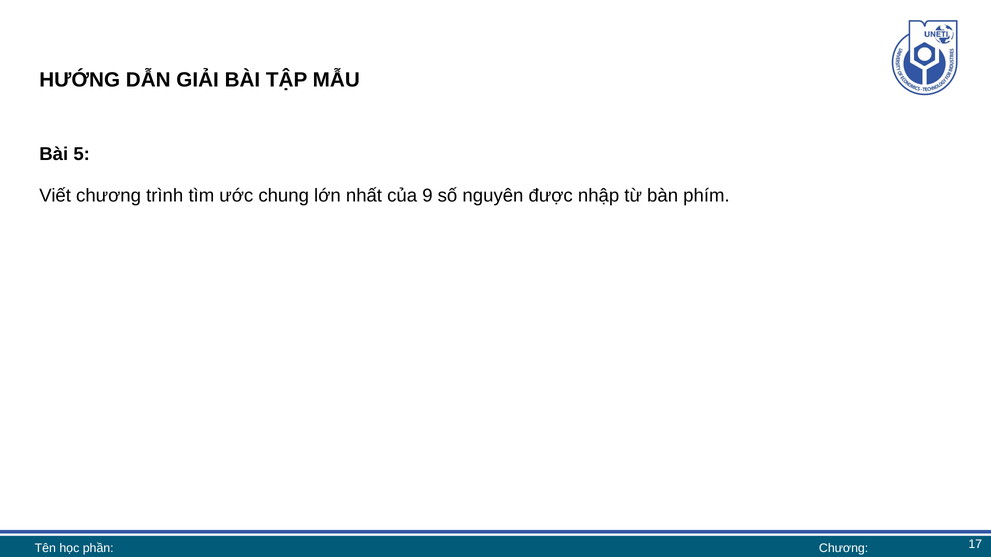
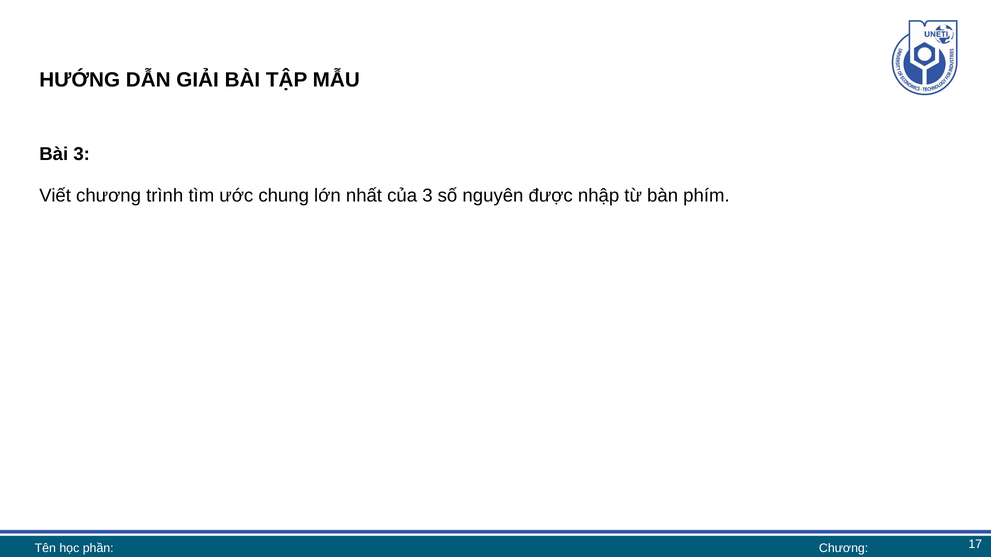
Bài 5: 5 -> 3 (82, 154)
của 9: 9 -> 3 (427, 196)
